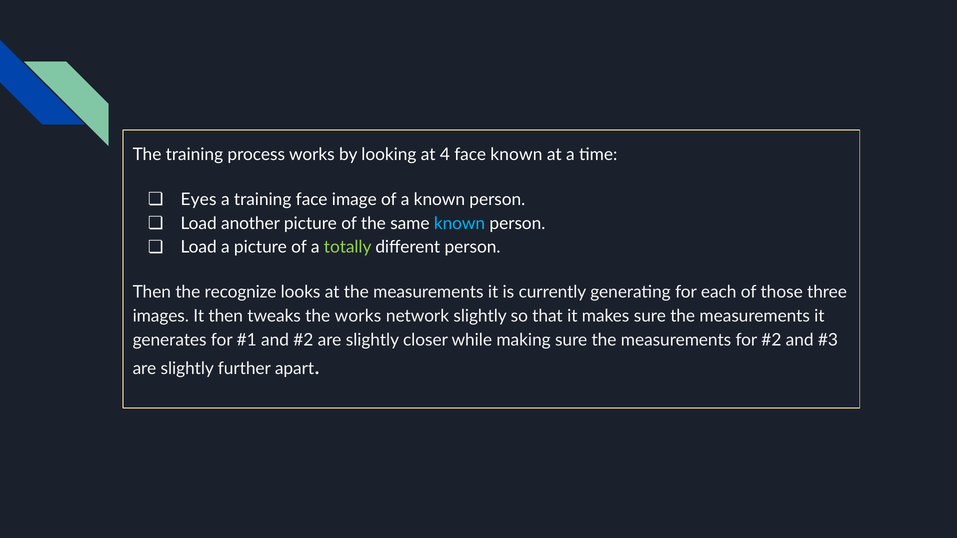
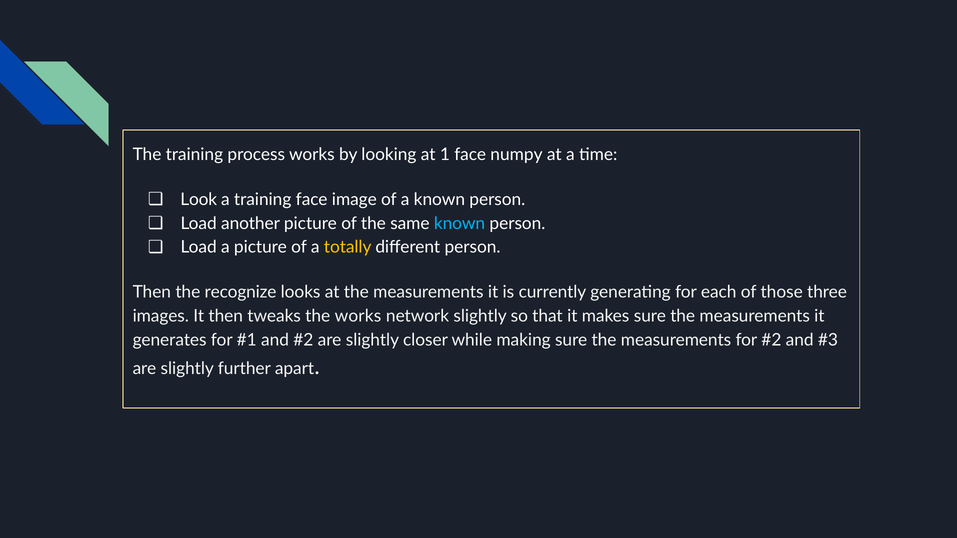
4: 4 -> 1 (445, 155)
face known: known -> numpy (516, 155)
Eyes: Eyes -> Look (199, 200)
totally colour: light green -> yellow (348, 247)
